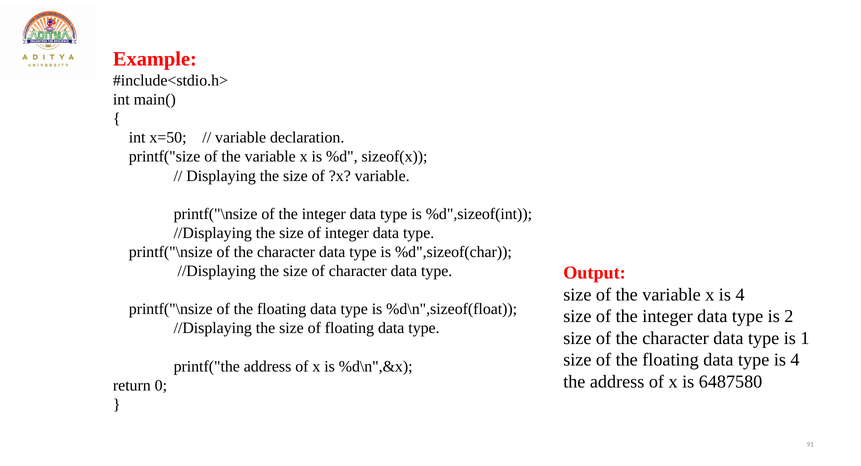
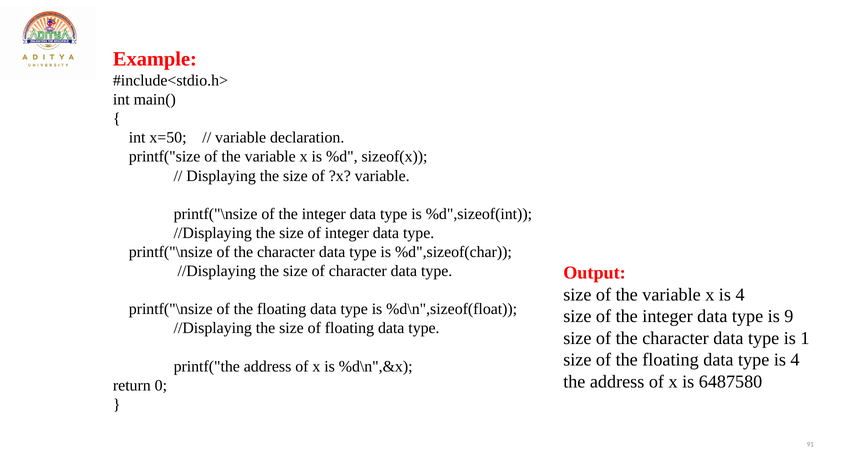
2: 2 -> 9 (789, 317)
